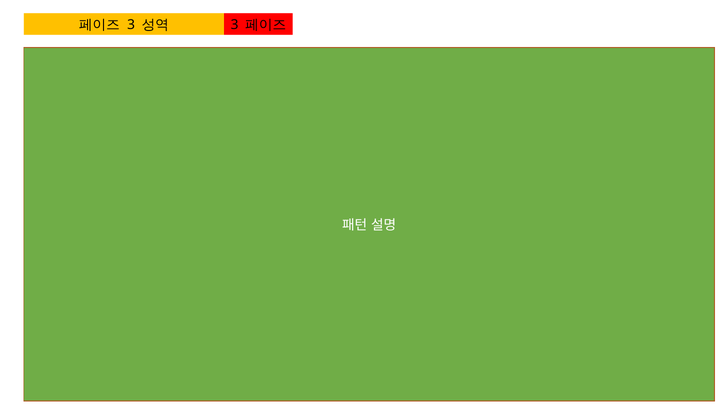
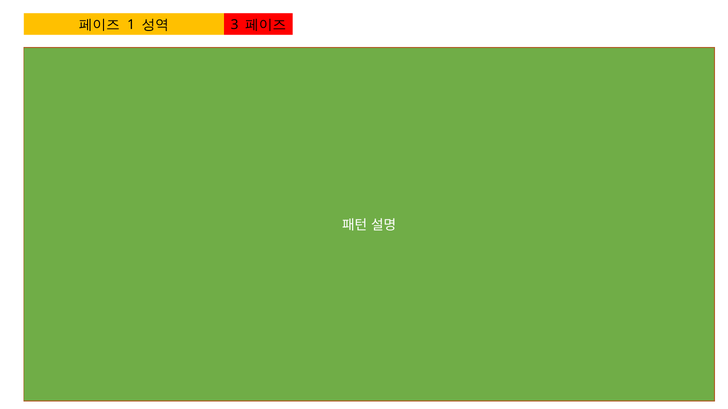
3: 3 -> 1 (131, 25)
